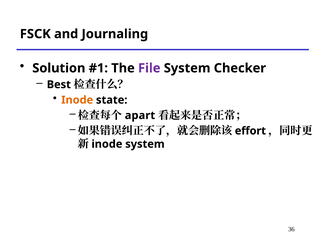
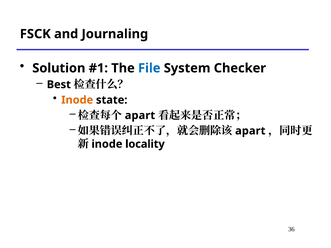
File colour: purple -> blue (149, 68)
effort: effort -> apart (250, 131)
inode system: system -> locality (145, 144)
